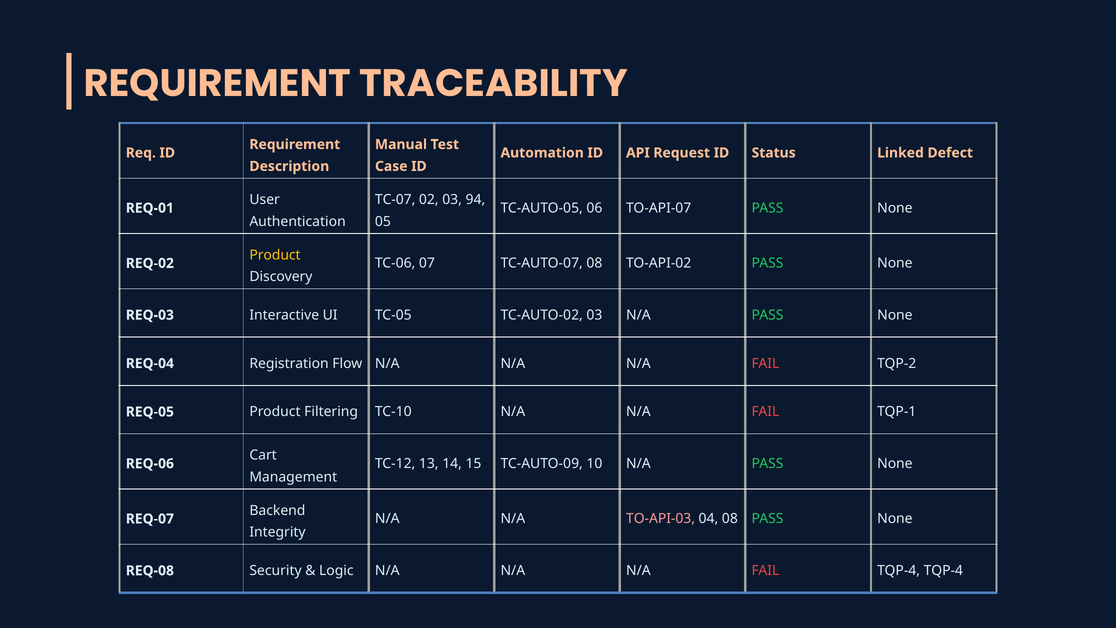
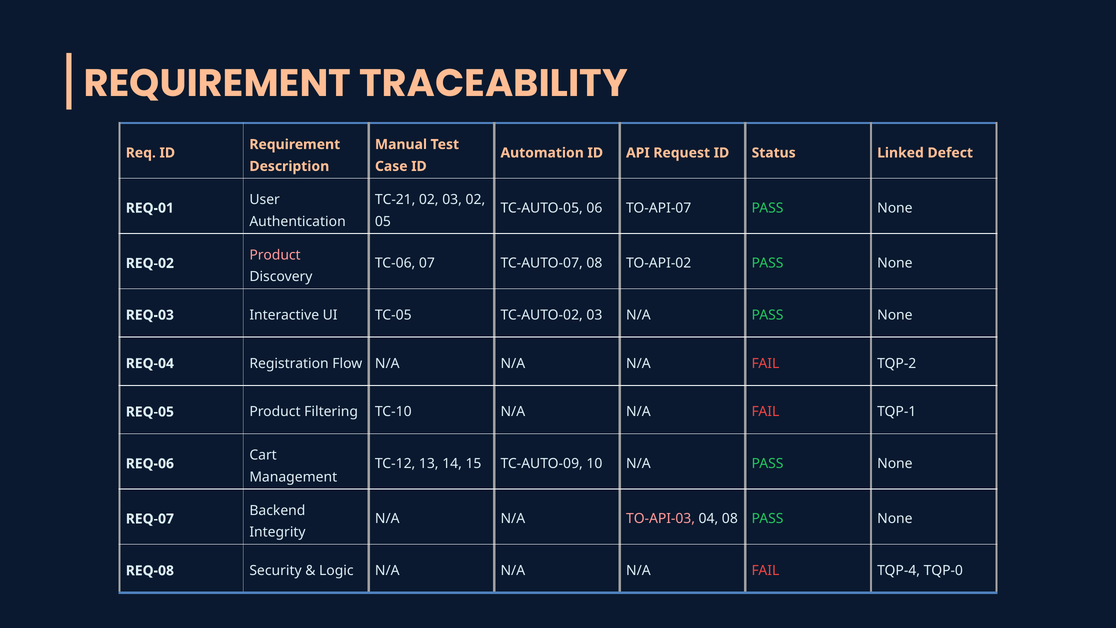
TC-07: TC-07 -> TC-21 (395, 200)
03 94: 94 -> 02 (475, 200)
Product colour: yellow -> pink (275, 255)
TQP-4 TQP-4: TQP-4 -> TQP-0 (943, 570)
